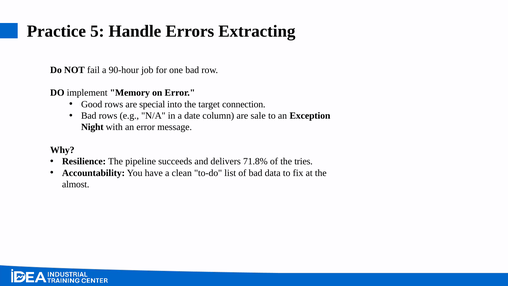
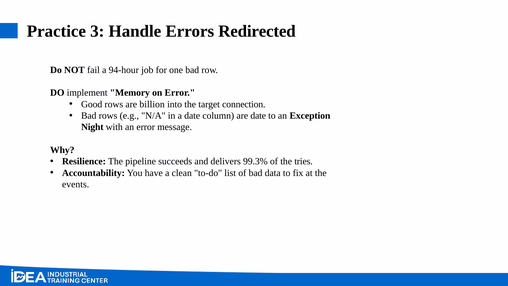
5: 5 -> 3 (97, 31)
Extracting: Extracting -> Redirected (257, 31)
90-hour: 90-hour -> 94-hour (124, 70)
special: special -> billion (152, 104)
are sale: sale -> date (258, 116)
71.8%: 71.8% -> 99.3% (255, 161)
almost: almost -> events (76, 184)
